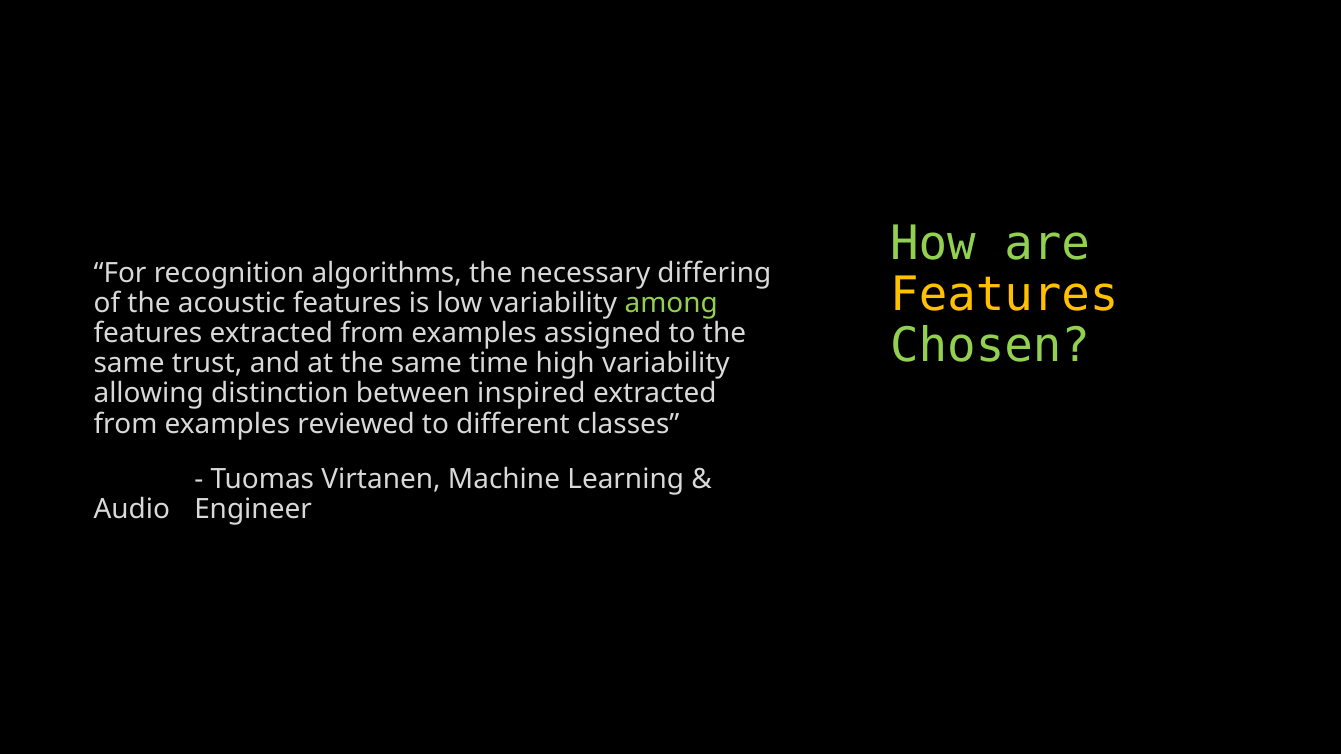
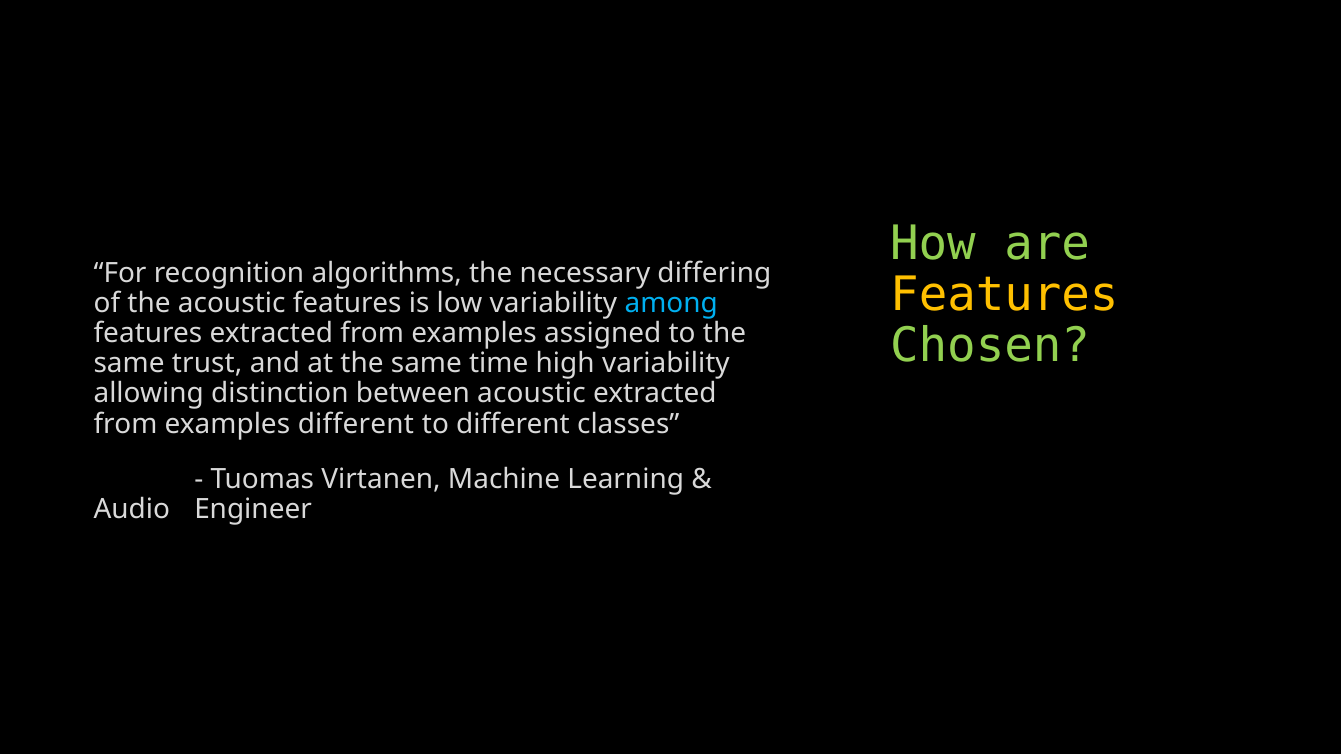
among colour: light green -> light blue (671, 303)
between inspired: inspired -> acoustic (531, 394)
examples reviewed: reviewed -> different (356, 424)
